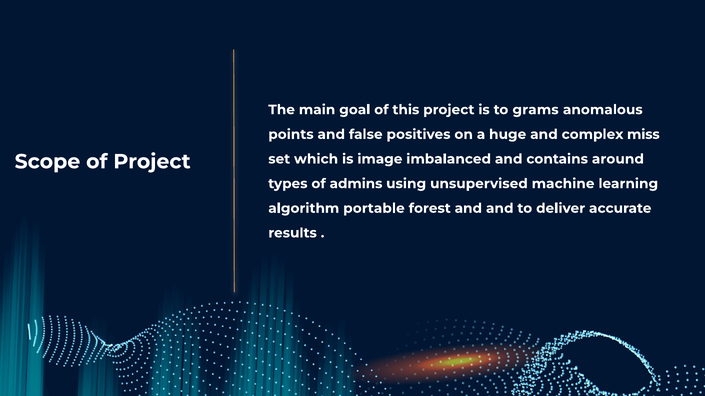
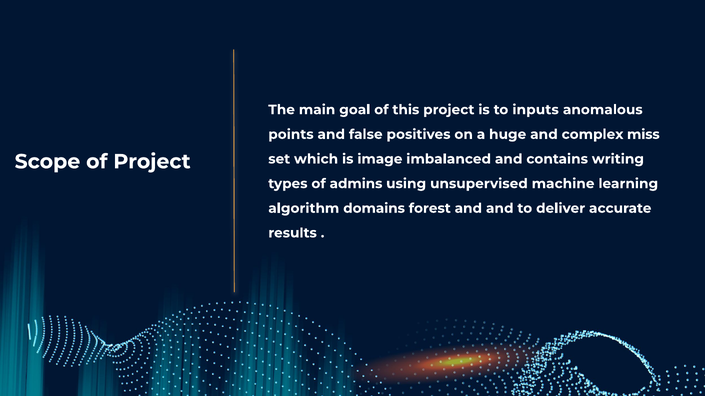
grams: grams -> inputs (536, 110)
around: around -> writing (618, 159)
portable: portable -> domains (374, 209)
